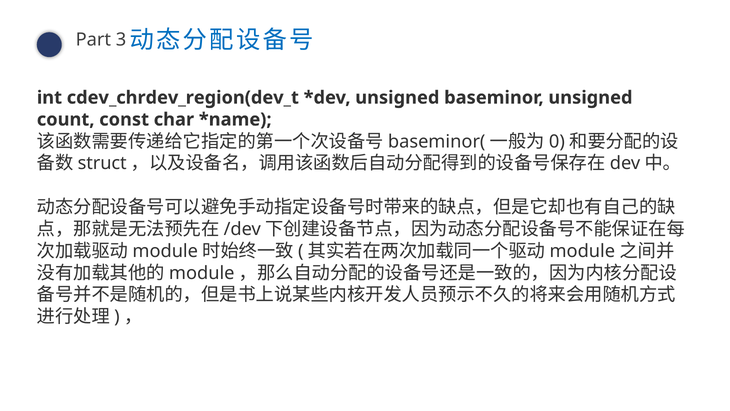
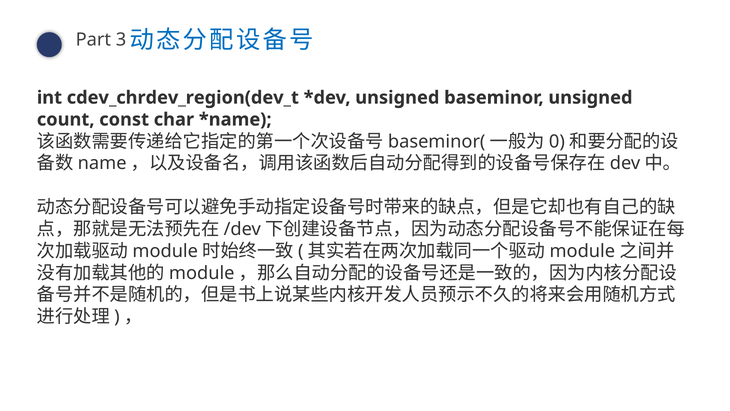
struct: struct -> name (102, 163)
